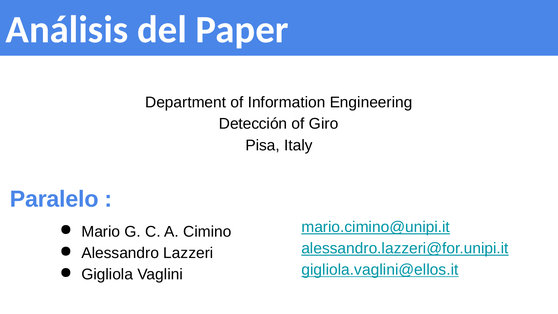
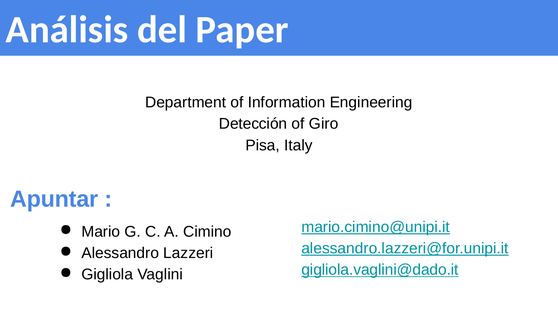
Paralelo: Paralelo -> Apuntar (54, 199)
gigliola.vaglini@ellos.it: gigliola.vaglini@ellos.it -> gigliola.vaglini@dado.it (380, 270)
